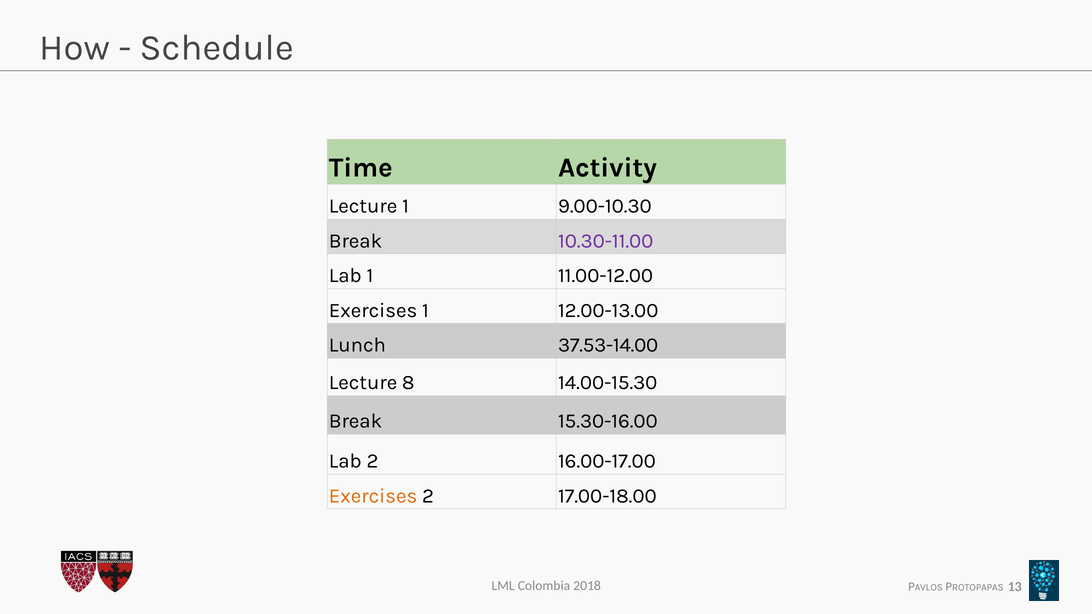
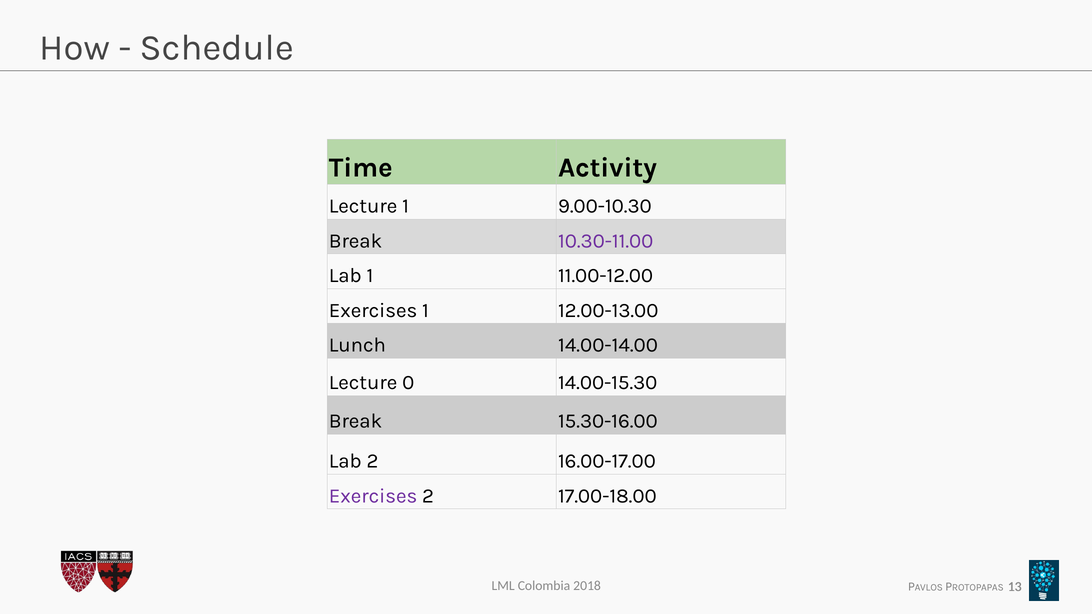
37.53-14.00: 37.53-14.00 -> 14.00-14.00 (608, 345)
8: 8 -> 0 (408, 383)
Exercises colour: orange -> purple (373, 496)
